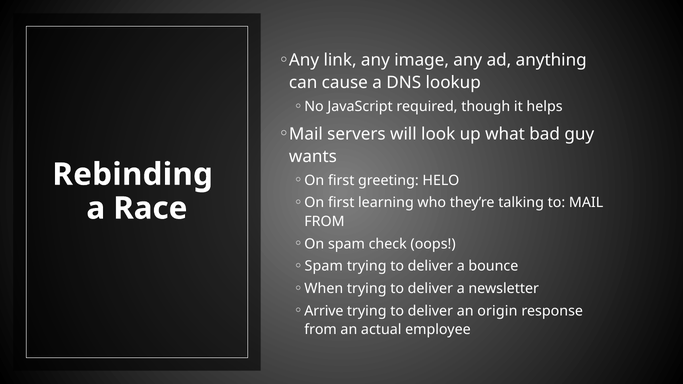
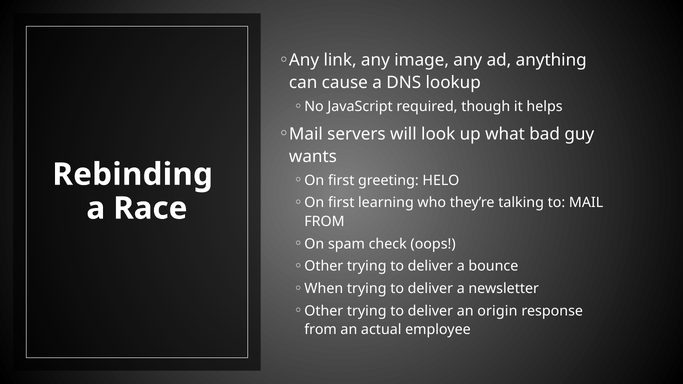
Spam: Spam -> Other (324, 266)
Arrive: Arrive -> Other (324, 311)
